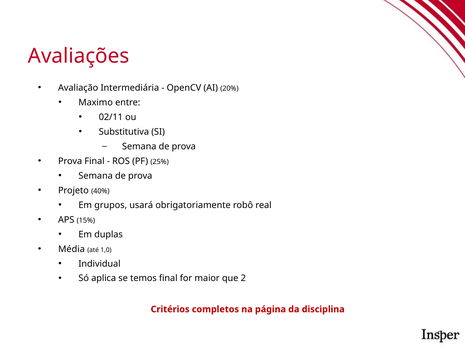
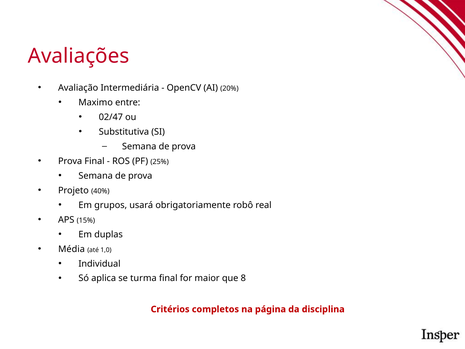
02/11: 02/11 -> 02/47 (111, 117)
temos: temos -> turma (143, 278)
2: 2 -> 8 (243, 278)
